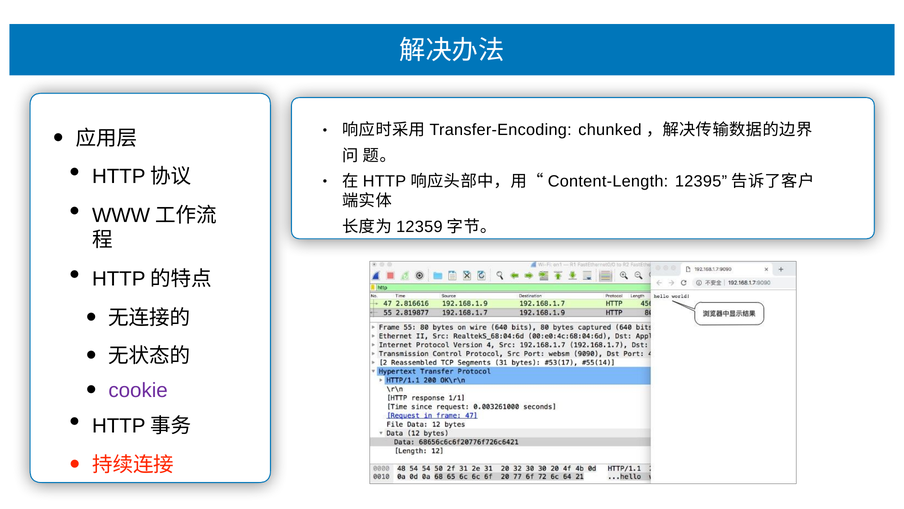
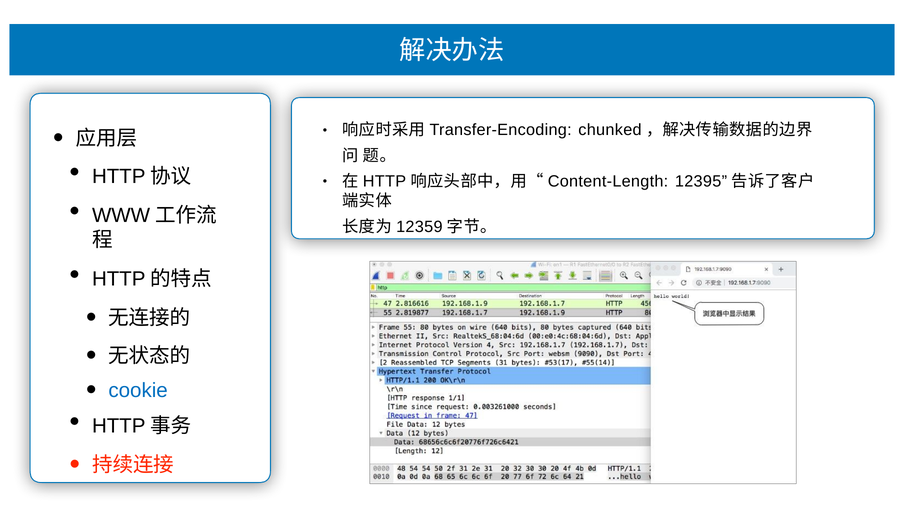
cookie colour: purple -> blue (138, 390)
